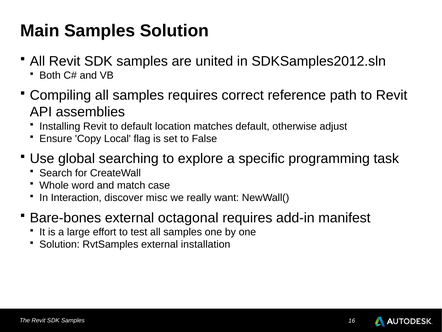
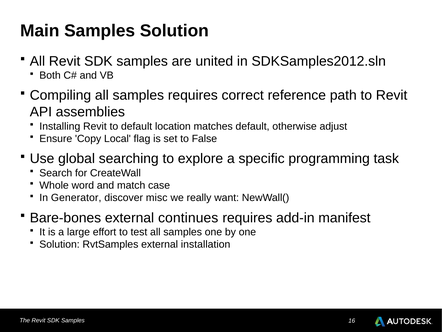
Interaction: Interaction -> Generator (76, 198)
octagonal: octagonal -> continues (188, 217)
